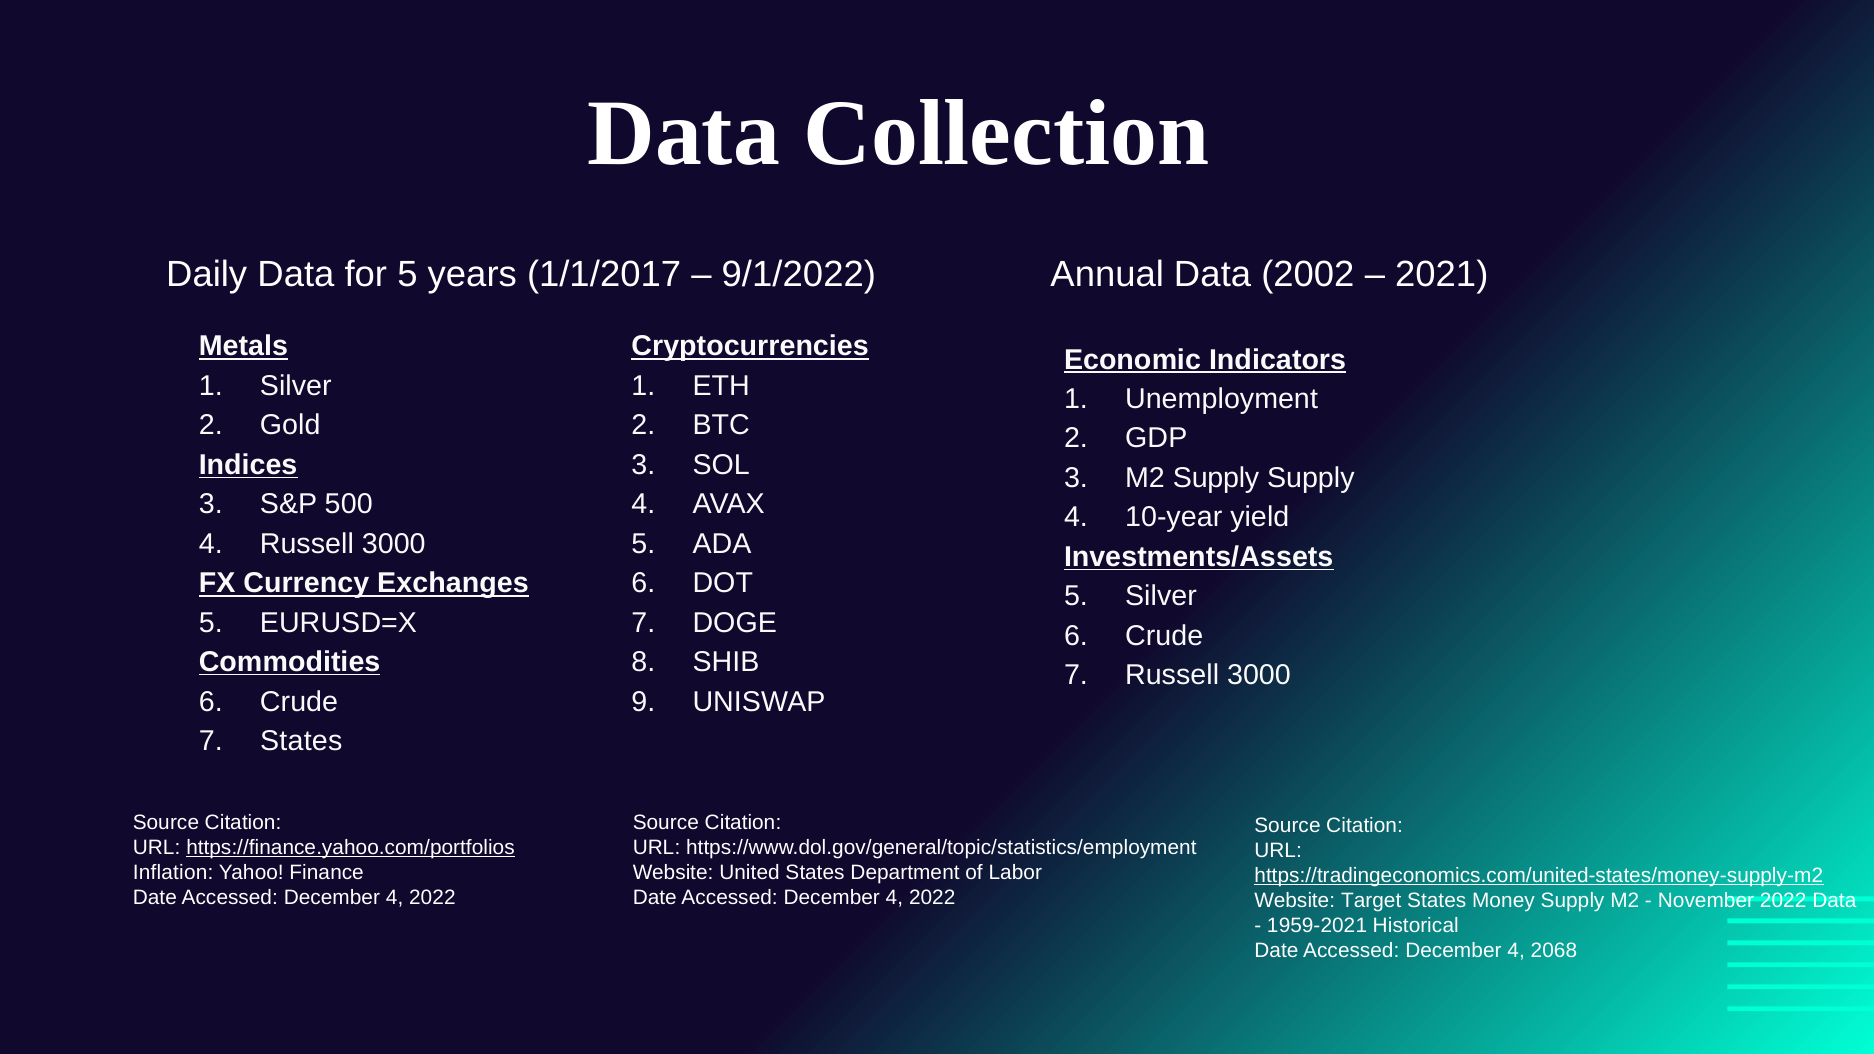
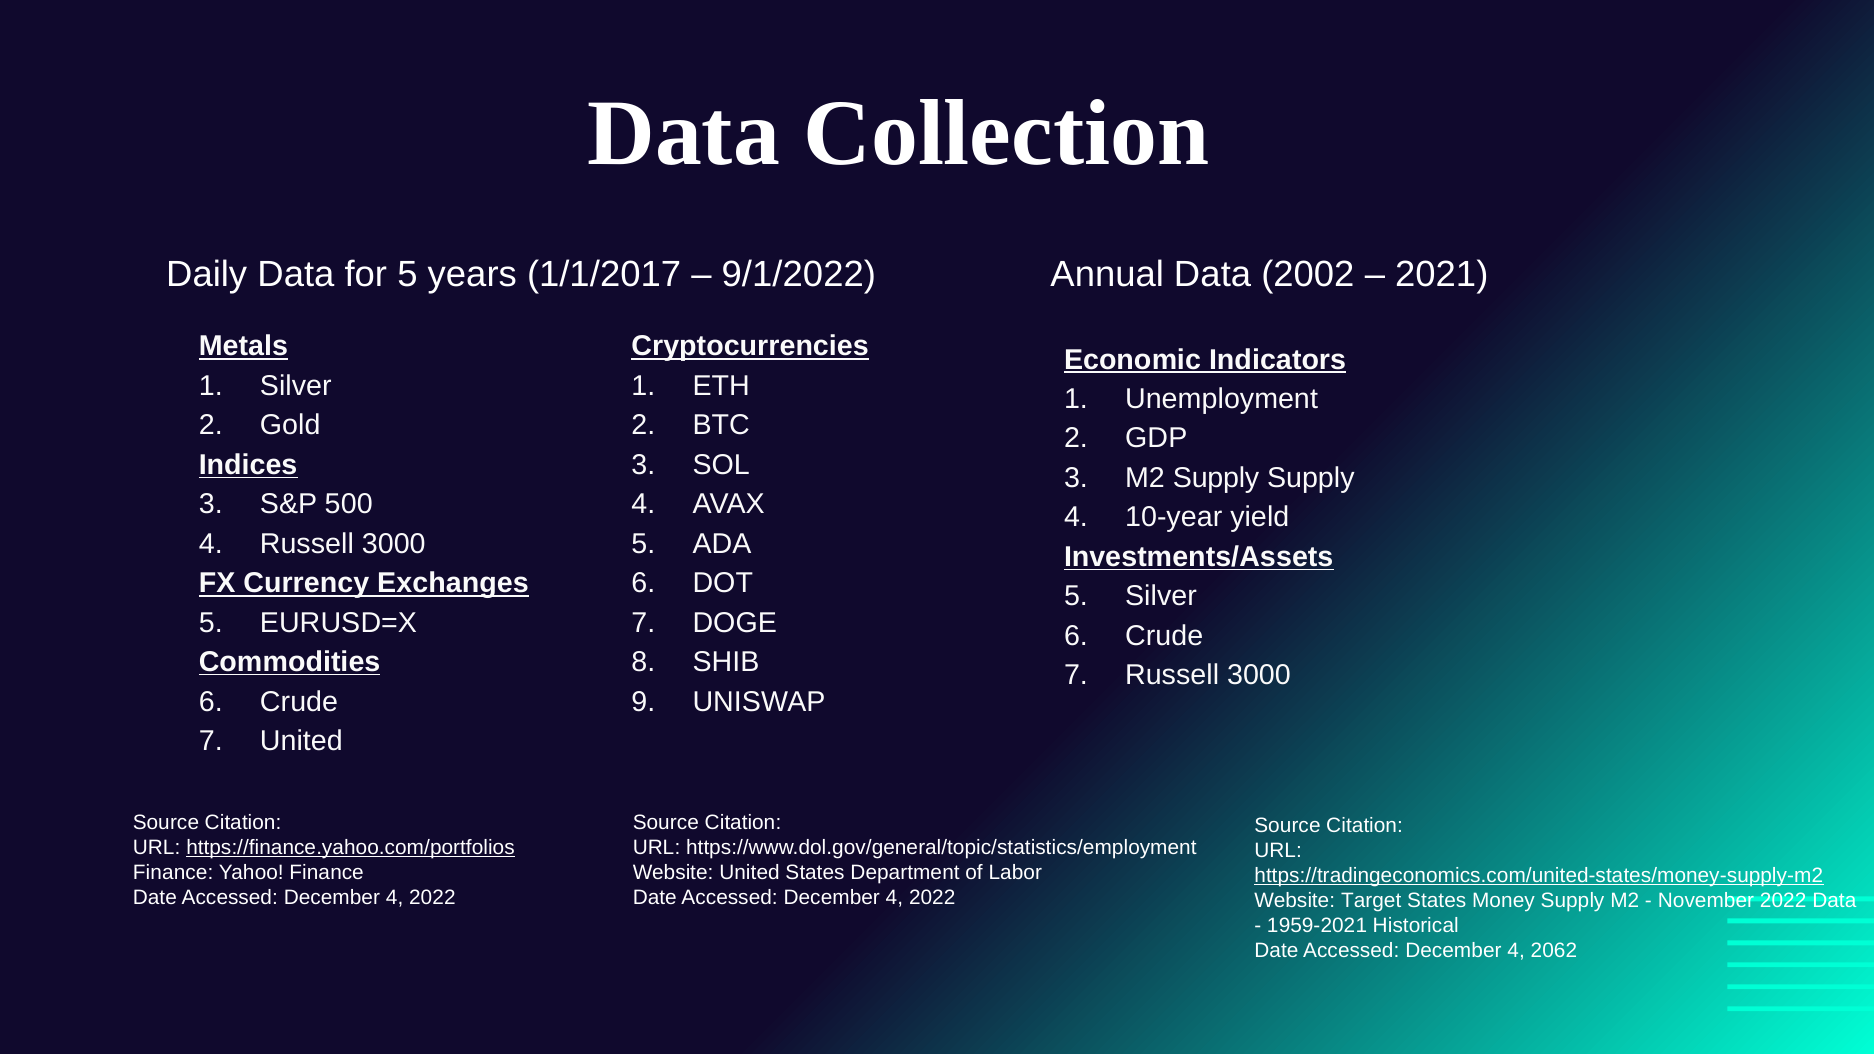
States: States -> United (301, 741)
Inflation: Inflation -> Finance (173, 873)
2068: 2068 -> 2062 (1554, 950)
